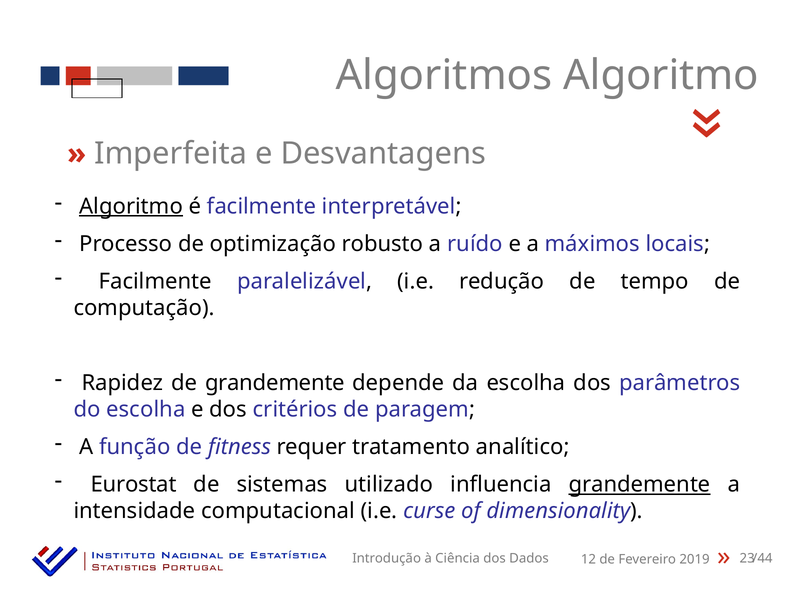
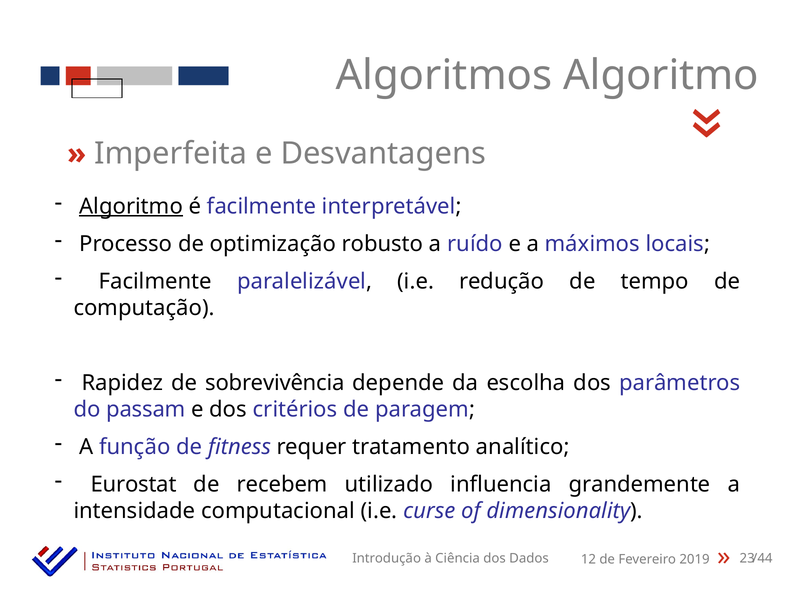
de grandemente: grandemente -> sobrevivência (275, 383)
do escolha: escolha -> passam (146, 410)
sistemas: sistemas -> recebem (282, 485)
grandemente underline: present -> none (640, 485)
